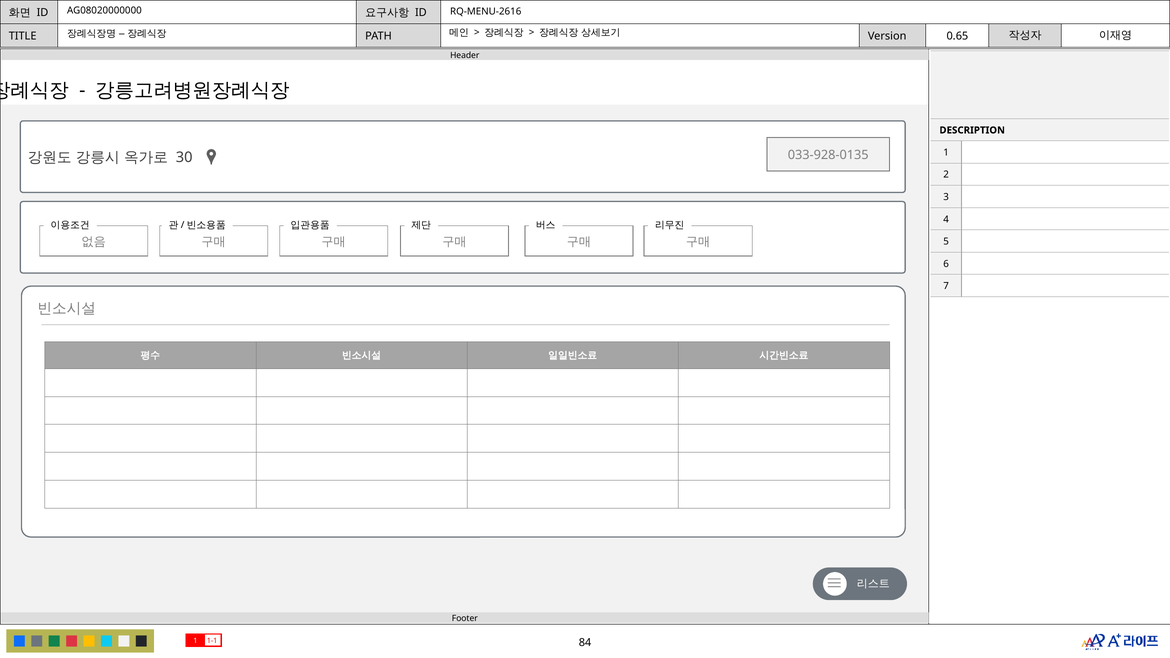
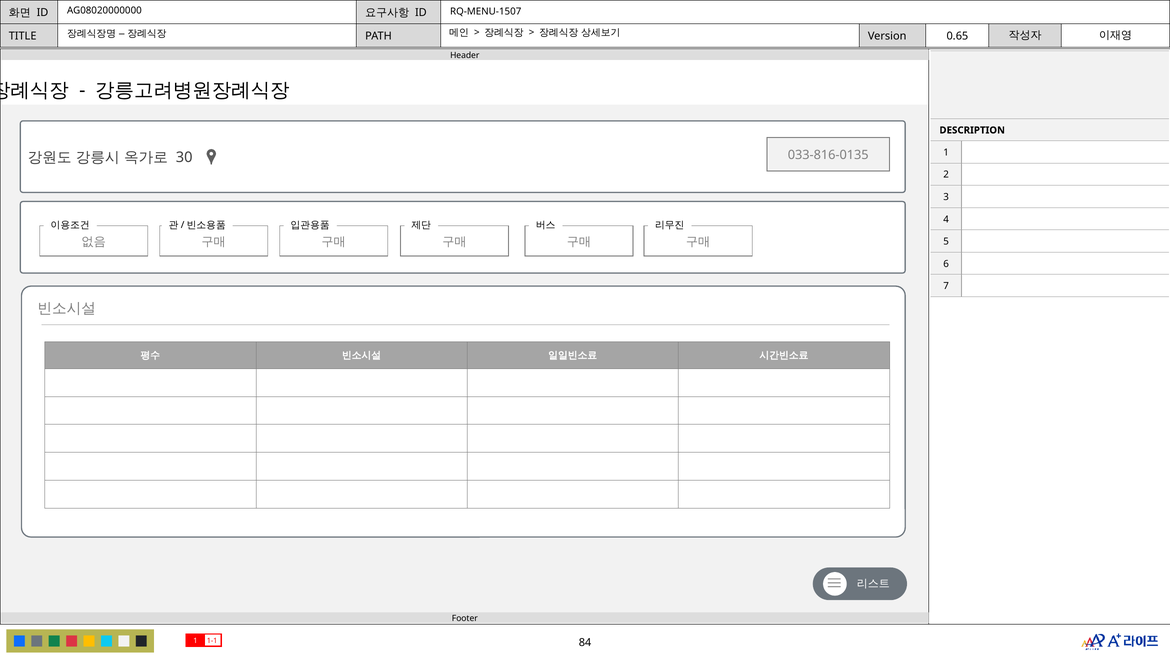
RQ-MENU-2616: RQ-MENU-2616 -> RQ-MENU-1507 (486, 12)
033-928-0135: 033-928-0135 -> 033-816-0135 (828, 155)
